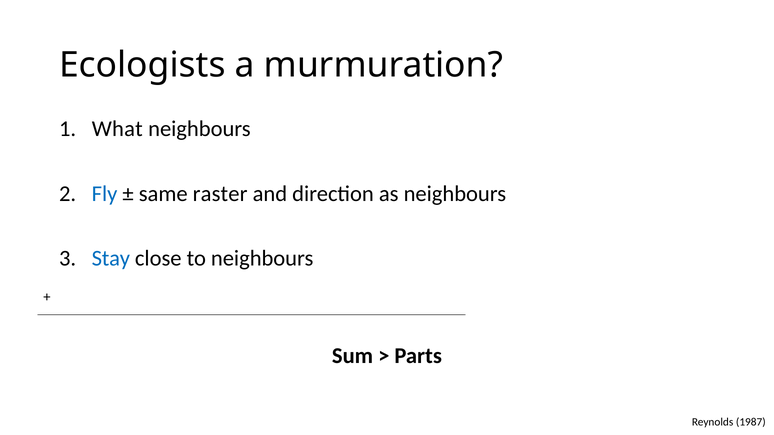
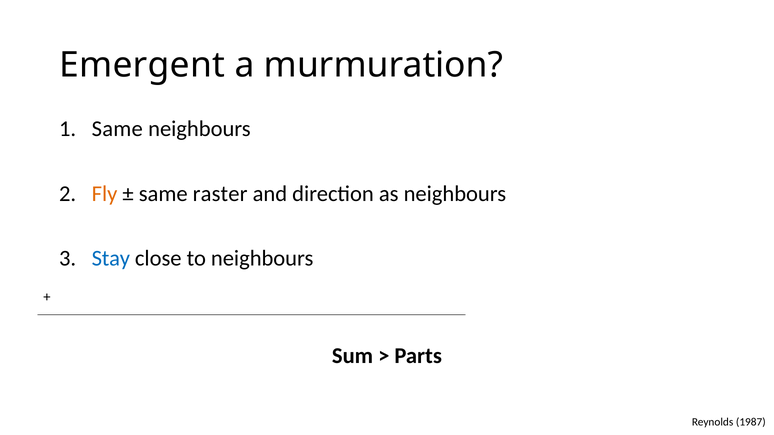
Ecologists: Ecologists -> Emergent (142, 65)
What: What -> Same (117, 129)
Fly colour: blue -> orange (105, 194)
